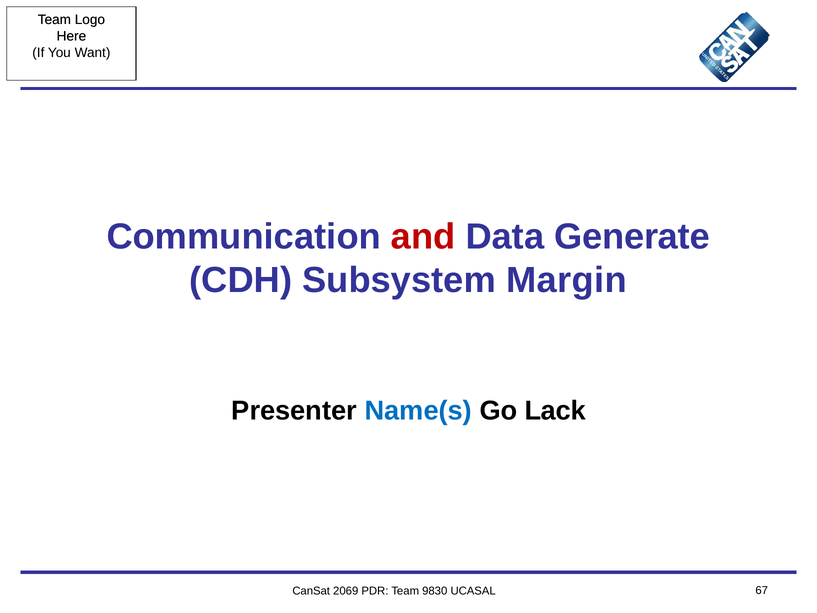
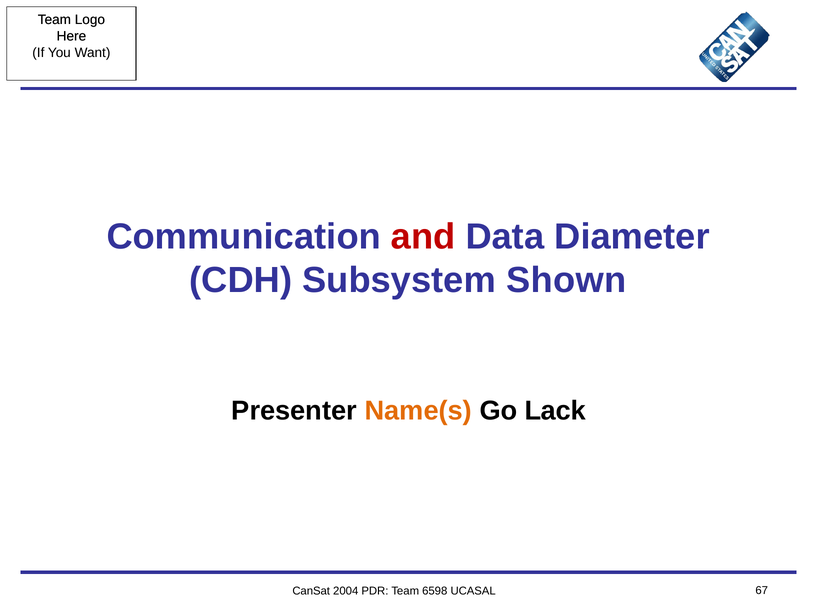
Generate: Generate -> Diameter (632, 237)
Margin: Margin -> Shown (566, 280)
Name(s colour: blue -> orange (418, 410)
2069: 2069 -> 2004 (346, 591)
9830: 9830 -> 6598 (435, 591)
